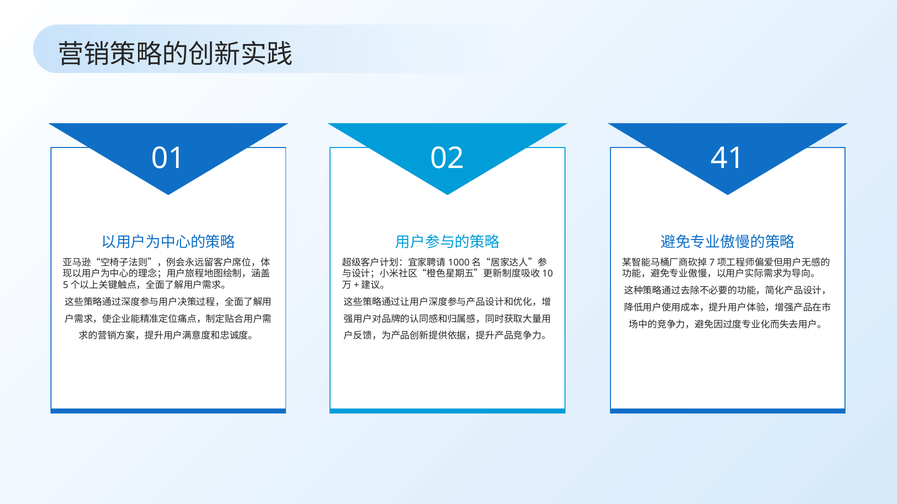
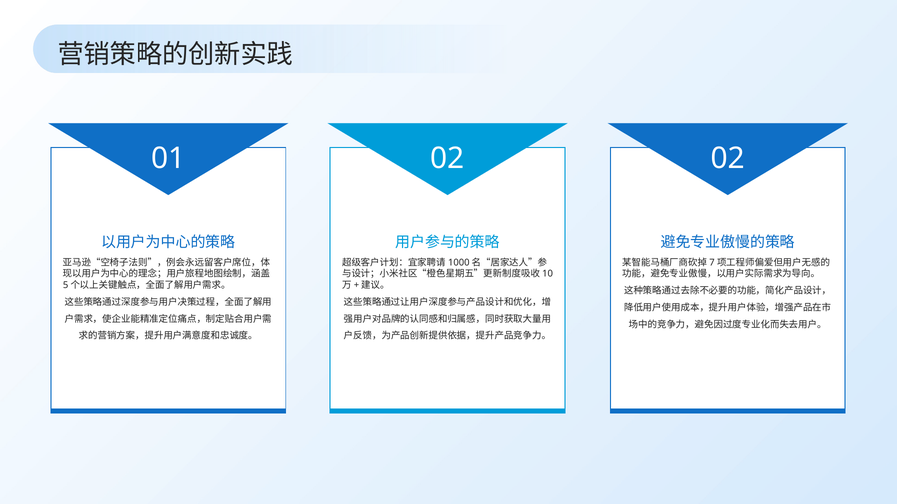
02 41: 41 -> 02 (728, 159)
